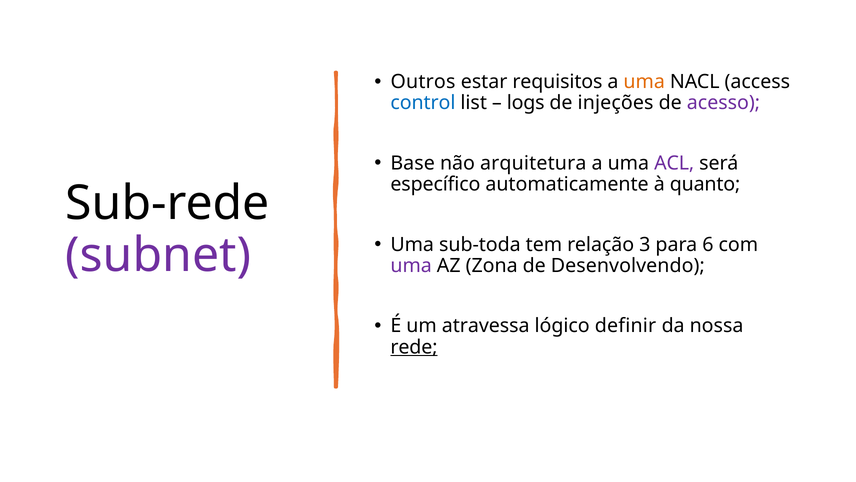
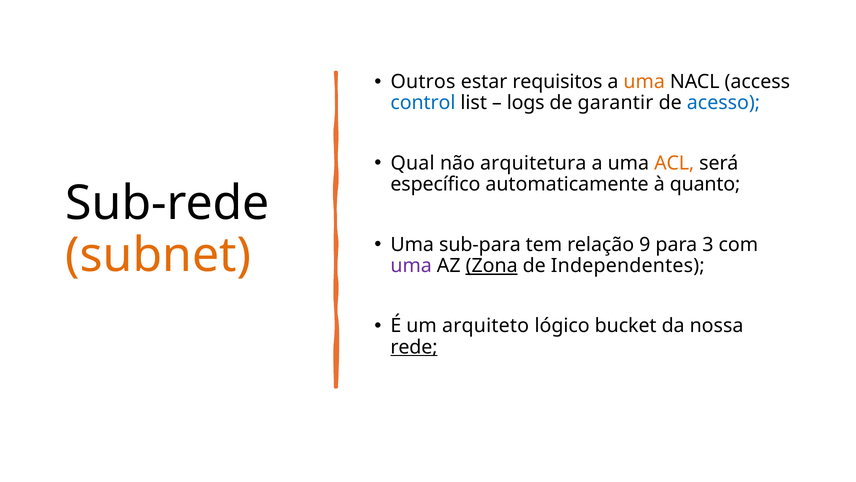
injeções: injeções -> garantir (616, 103)
acesso colour: purple -> blue (723, 103)
Base: Base -> Qual (413, 163)
ACL colour: purple -> orange (674, 163)
sub-toda: sub-toda -> sub-para (480, 244)
3: 3 -> 9 (645, 244)
6: 6 -> 3 (708, 244)
subnet colour: purple -> orange (158, 255)
Zona underline: none -> present (492, 266)
Desenvolvendo: Desenvolvendo -> Independentes (628, 266)
atravessa: atravessa -> arquiteto (486, 326)
definir: definir -> bucket (626, 326)
